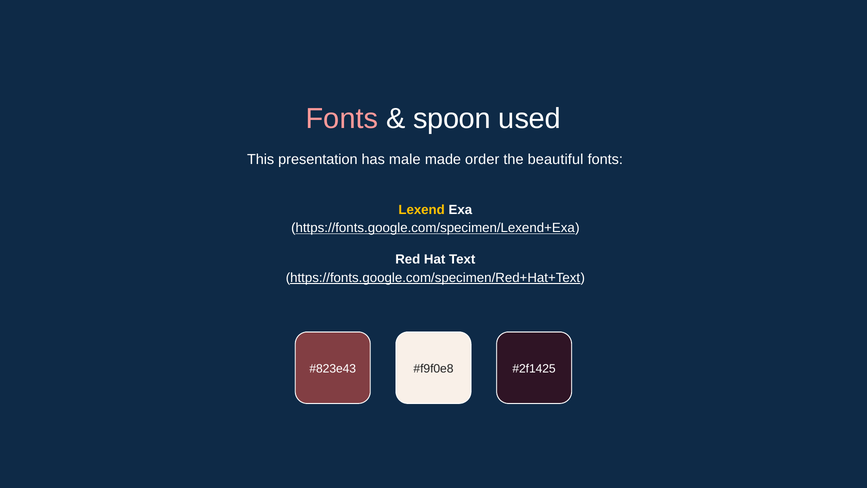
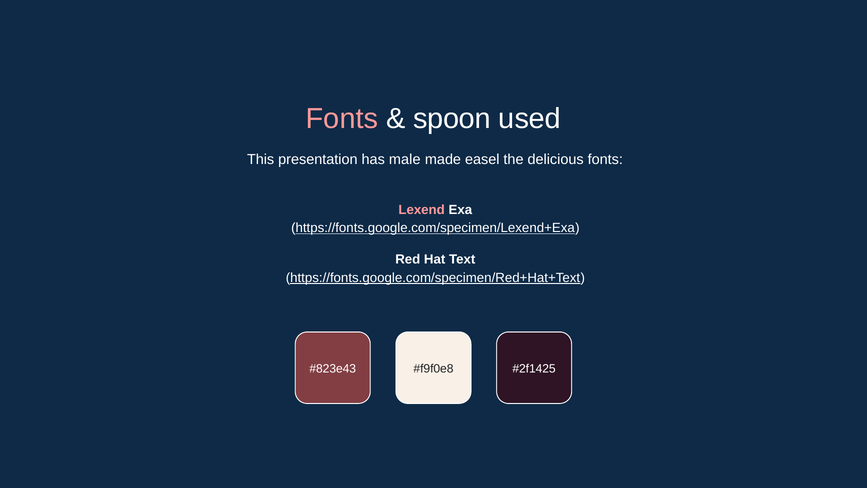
order: order -> easel (482, 159)
beautiful: beautiful -> delicious (556, 159)
Lexend colour: yellow -> pink (422, 210)
